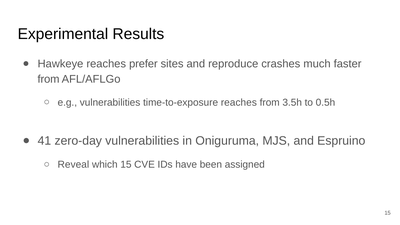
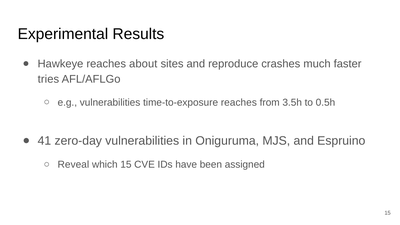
prefer: prefer -> about (143, 64)
from: from -> tries (48, 79)
